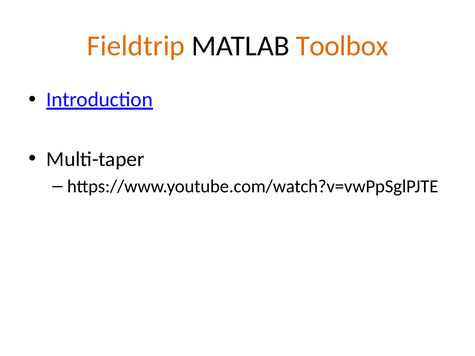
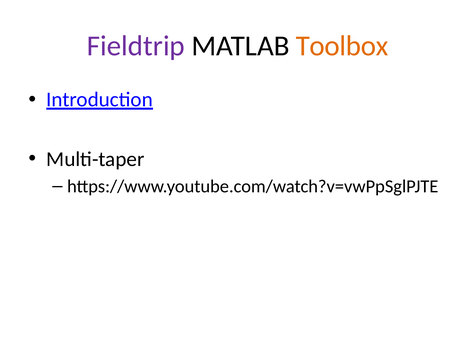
Fieldtrip colour: orange -> purple (136, 46)
